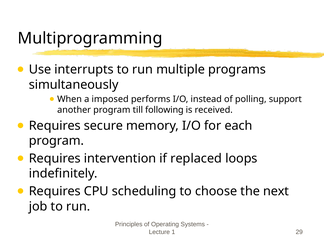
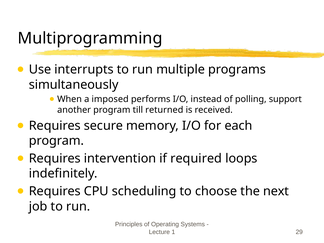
following: following -> returned (164, 110)
replaced: replaced -> required (196, 158)
